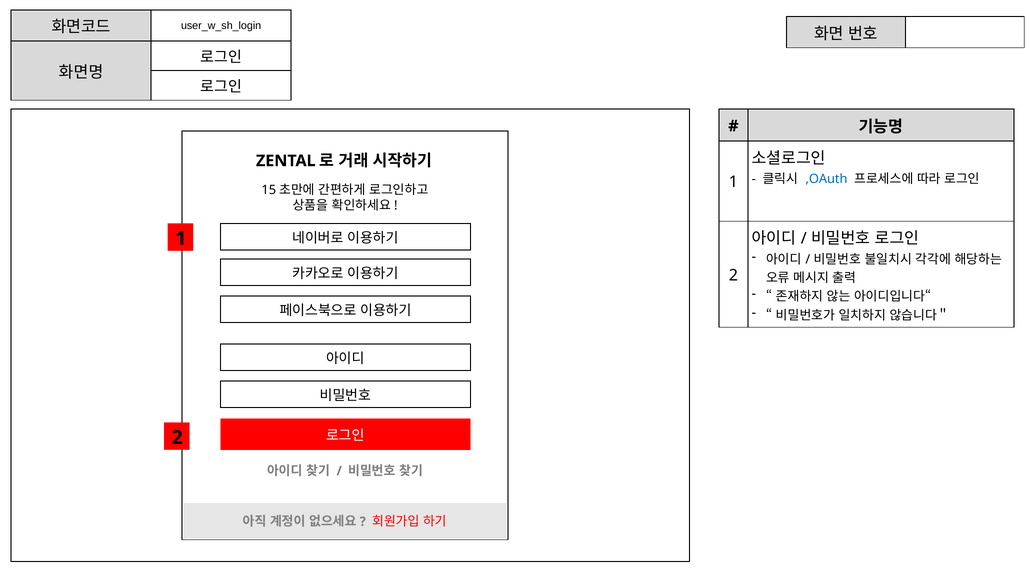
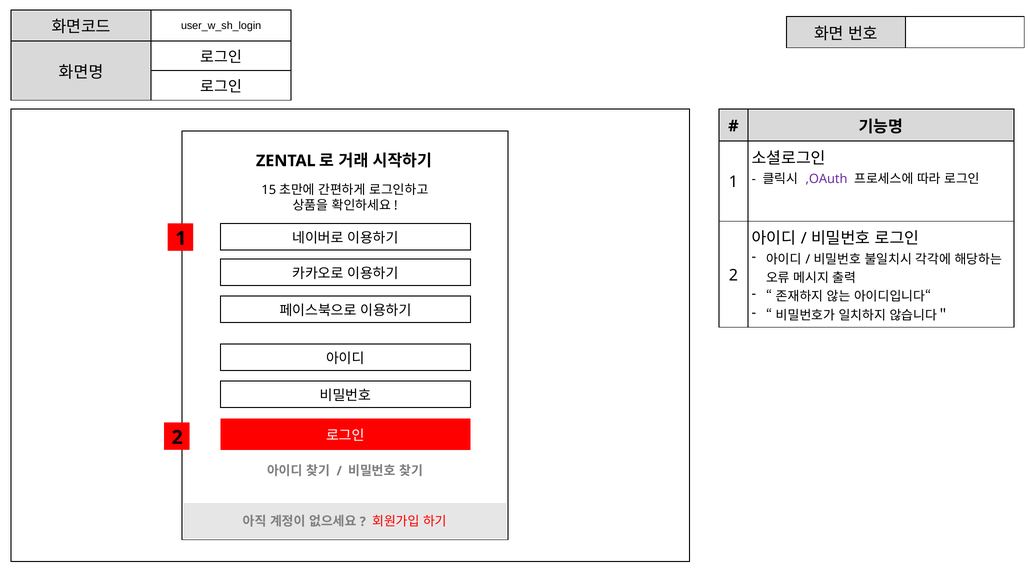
,OAuth colour: blue -> purple (827, 179)
